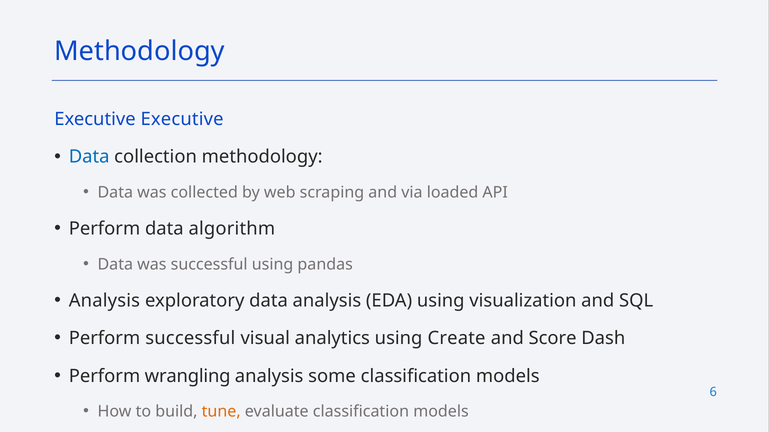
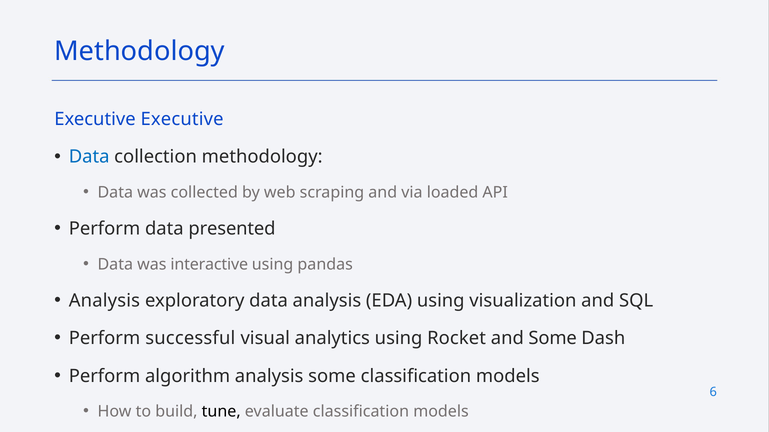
algorithm: algorithm -> presented (232, 229)
was successful: successful -> interactive (209, 265)
Create: Create -> Rocket (457, 339)
and Score: Score -> Some (553, 339)
wrangling: wrangling -> algorithm (188, 376)
tune colour: orange -> black (221, 412)
